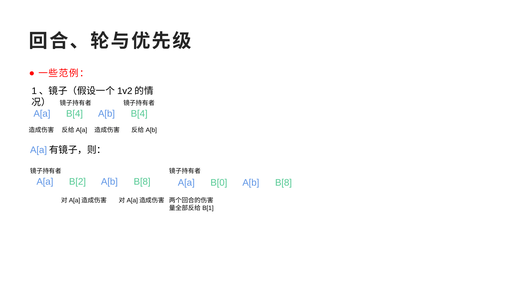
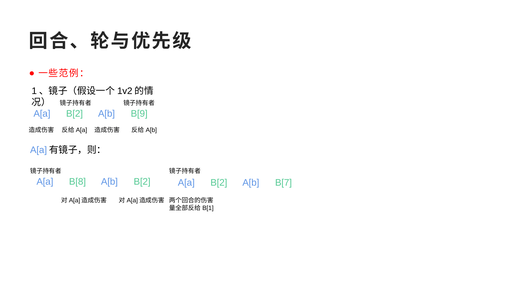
B[4: B[4 -> B[2 (75, 114)
A[b B[4: B[4 -> B[9 (139, 114)
B[2: B[2 -> B[8 (77, 182)
B[8: B[8 -> B[2 (142, 182)
B[0: B[0 -> B[2 (219, 183)
B[8: B[8 -> B[7 (284, 183)
